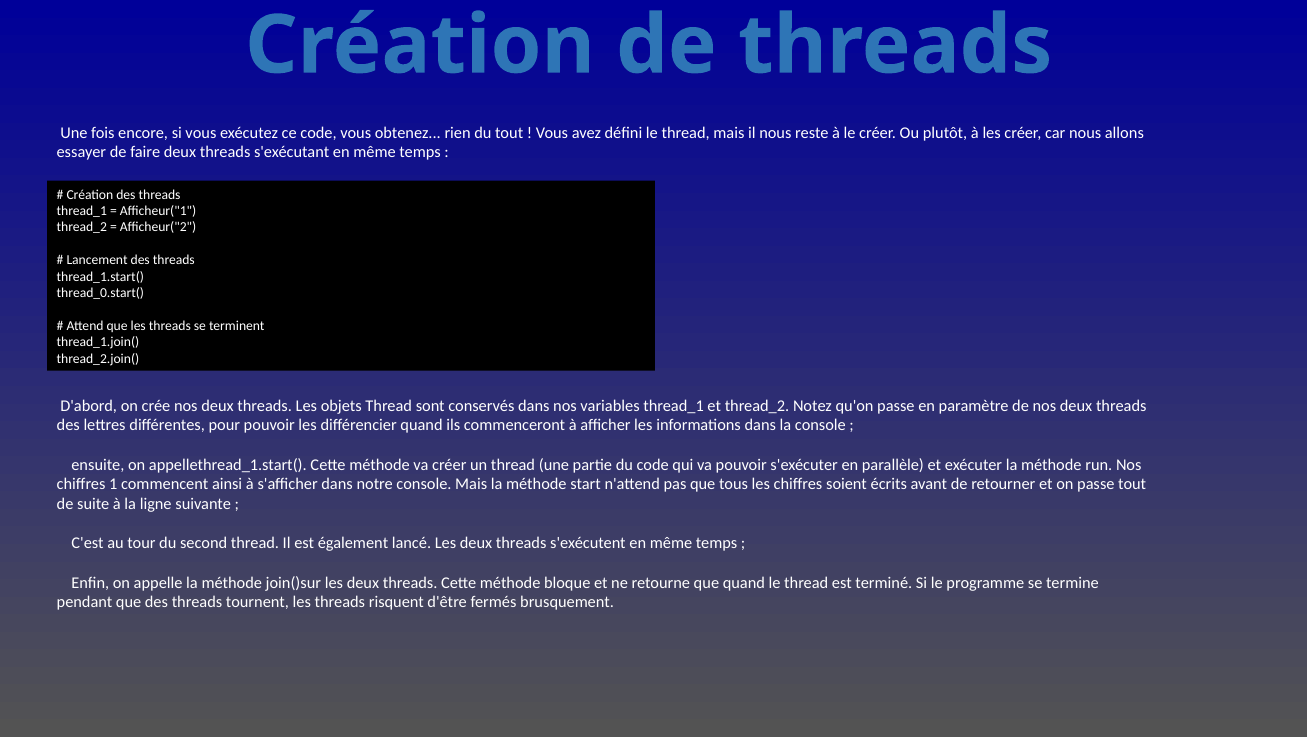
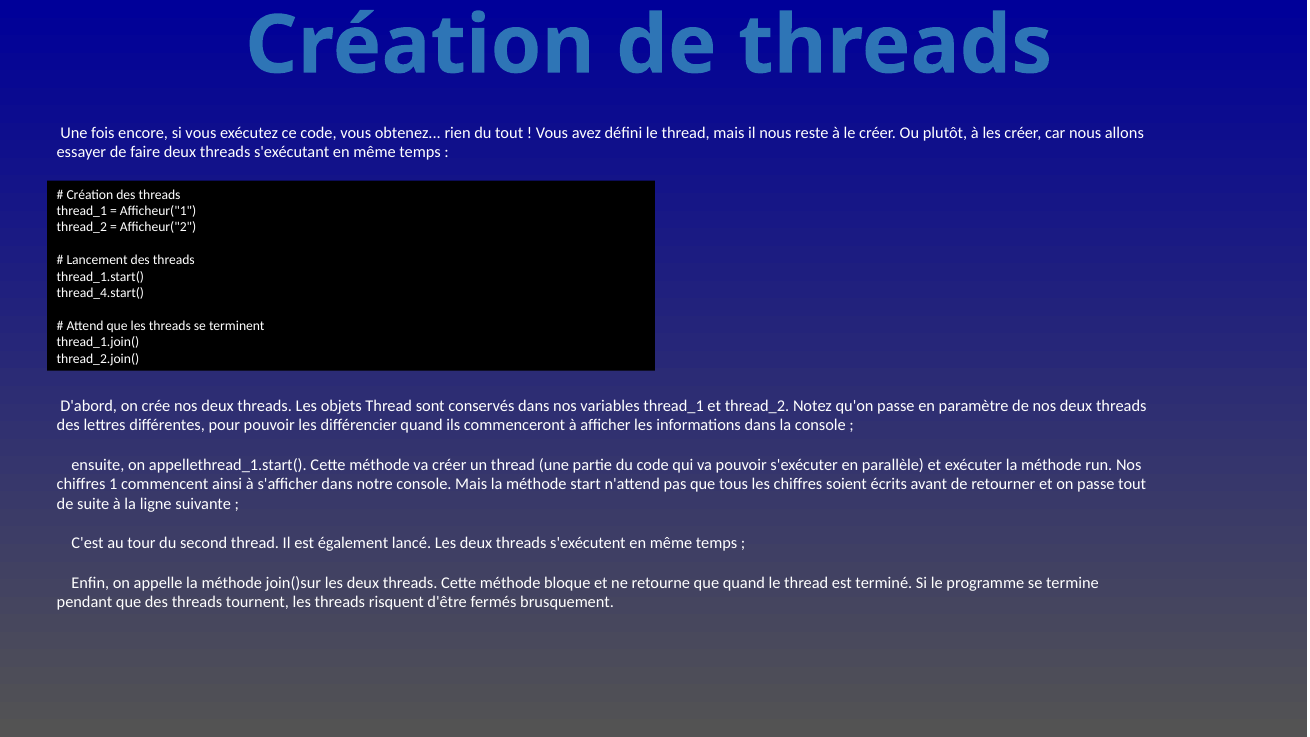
thread_0.start(: thread_0.start( -> thread_4.start( (100, 293)
